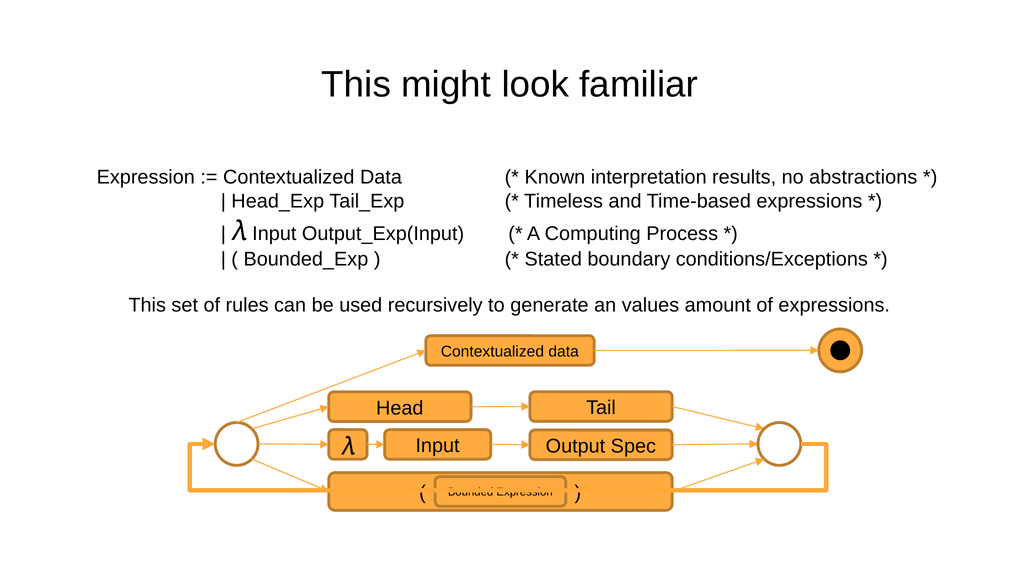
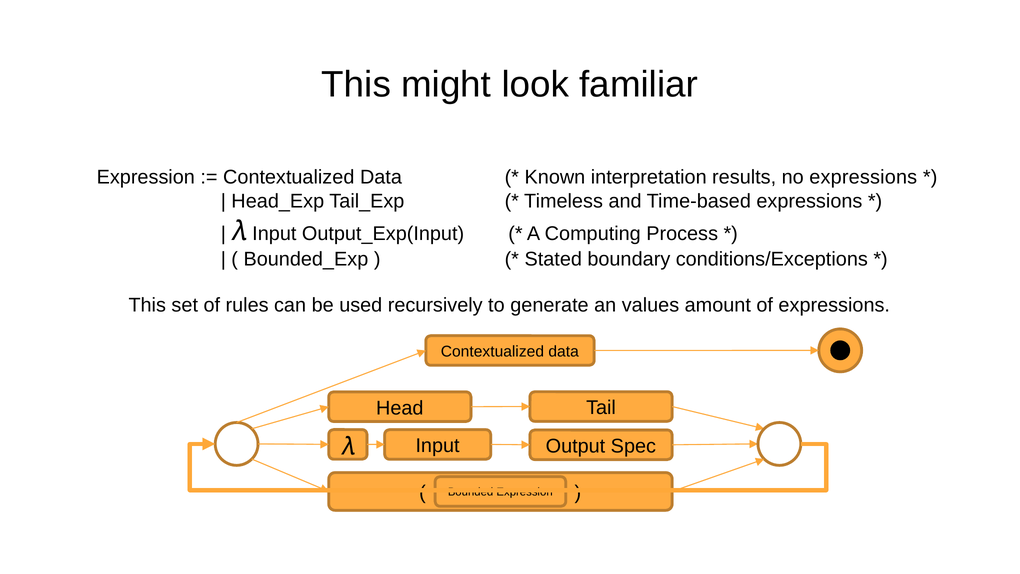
no abstractions: abstractions -> expressions (863, 177)
